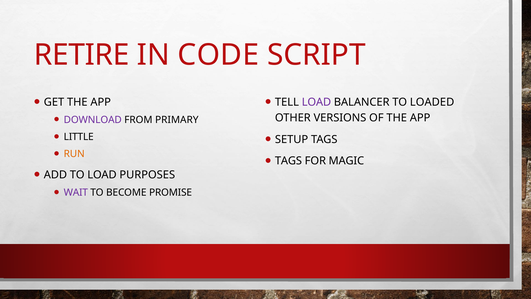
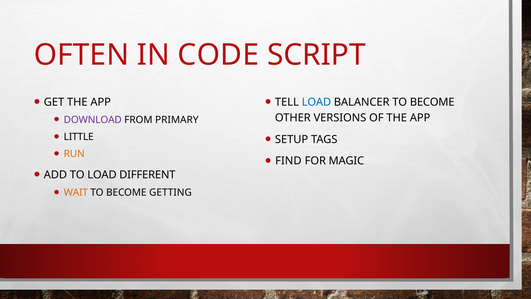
RETIRE: RETIRE -> OFTEN (81, 55)
LOAD colour: purple -> blue (316, 102)
BALANCER TO LOADED: LOADED -> BECOME (432, 102)
TAGS: TAGS -> FIND (288, 161)
PURPOSES: PURPOSES -> DIFFERENT (147, 175)
WAIT colour: purple -> orange (76, 192)
PROMISE: PROMISE -> GETTING (170, 192)
